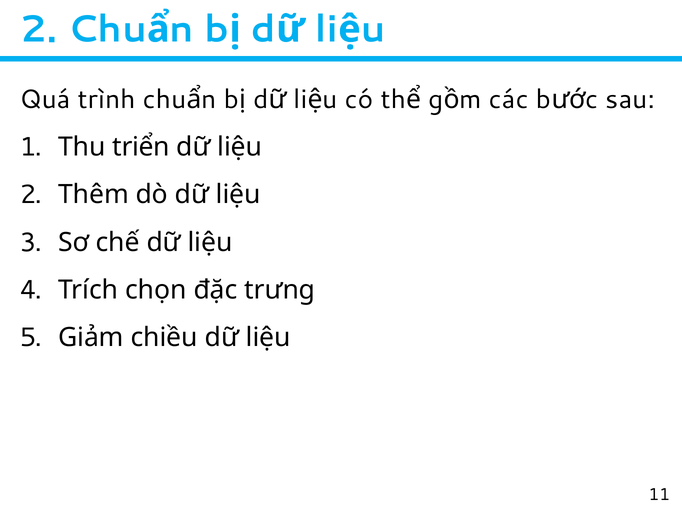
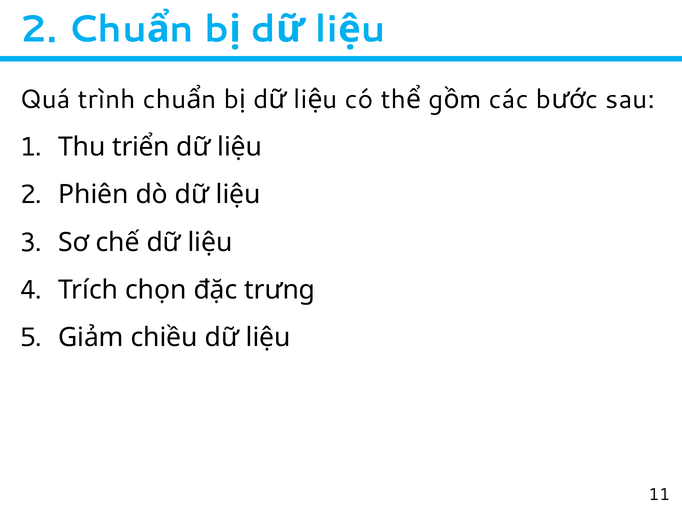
Thêm: Thêm -> Phiên (93, 195)
